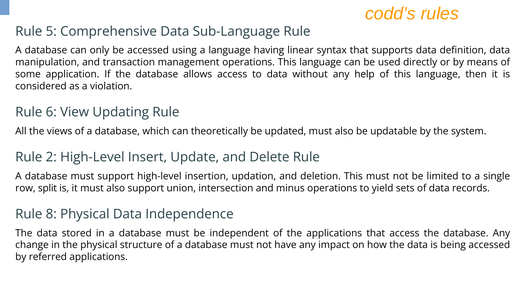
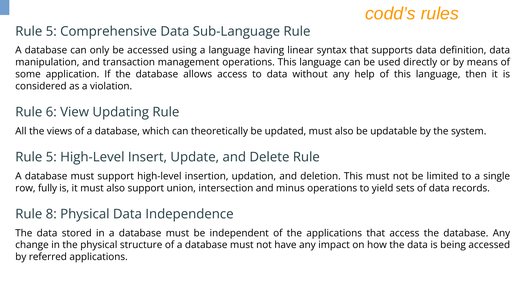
2: 2 -> 5 (51, 157)
split: split -> fully (47, 188)
